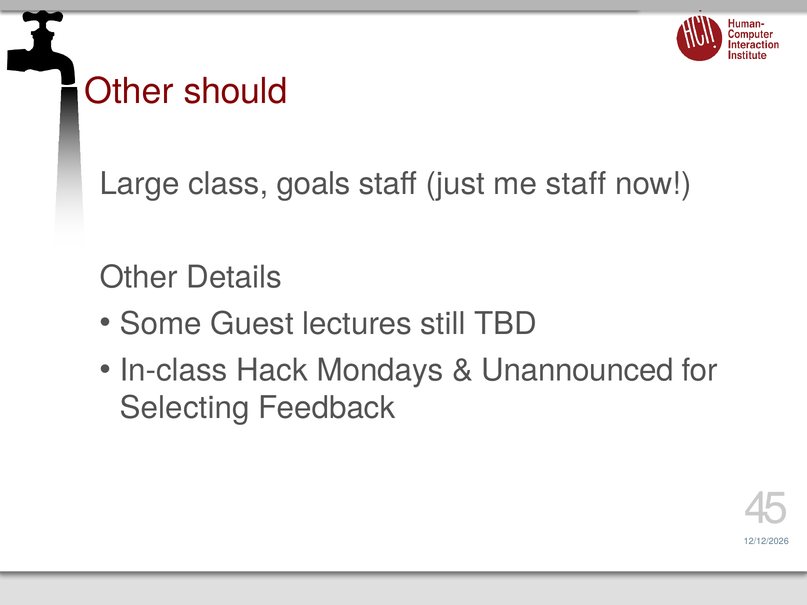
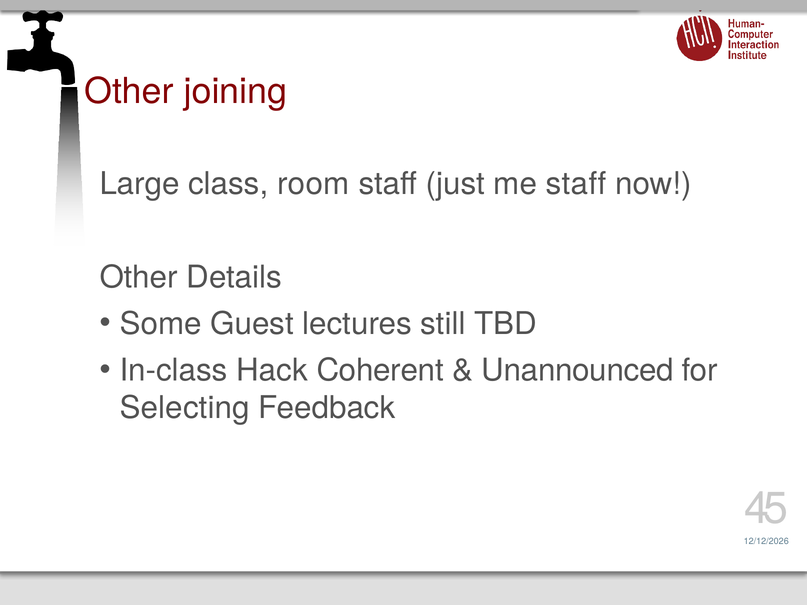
should: should -> joining (235, 92)
goals: goals -> room (313, 184)
Mondays: Mondays -> Coherent (380, 371)
